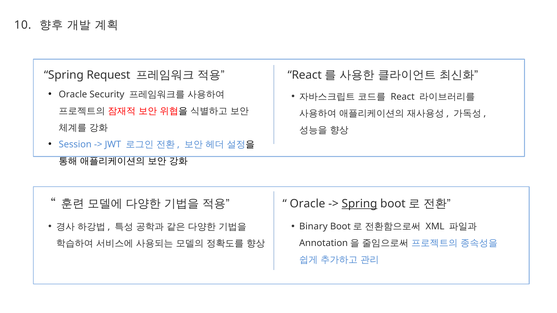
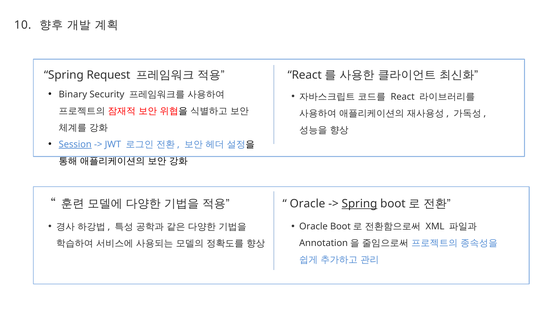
Oracle: Oracle -> Binary (73, 94)
Session underline: none -> present (75, 145)
Binary: Binary -> Oracle (313, 227)
